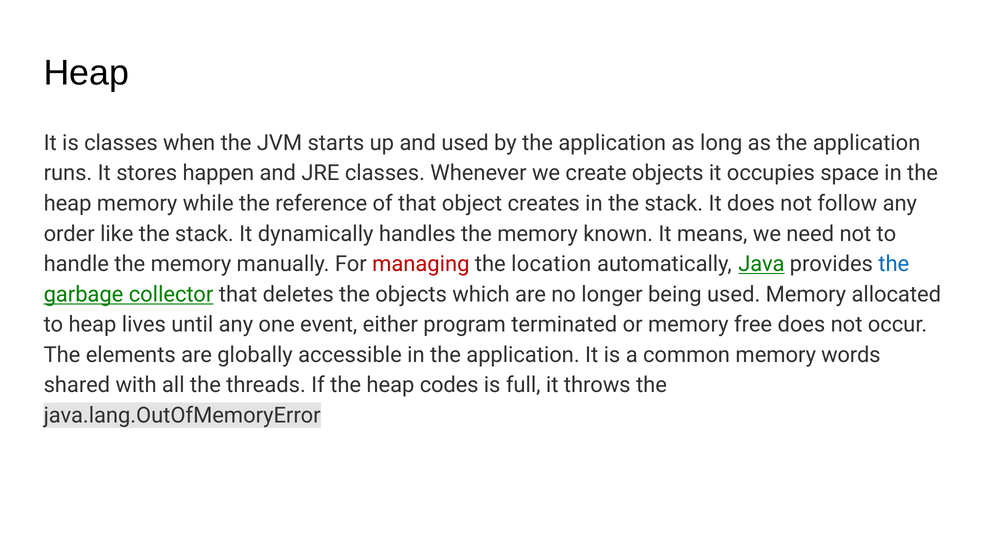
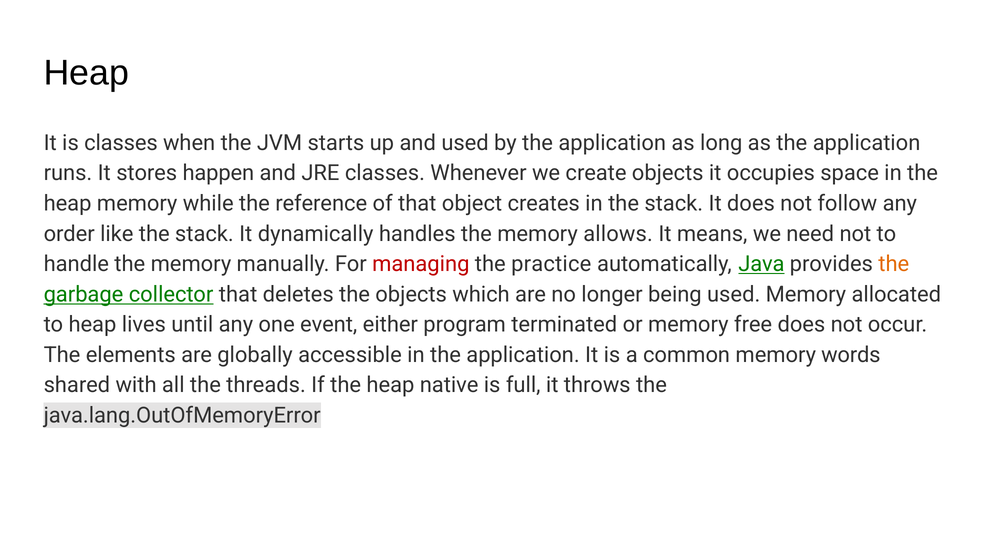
known: known -> allows (618, 234)
location: location -> practice (551, 264)
the colour: blue -> orange (894, 264)
codes: codes -> native (449, 385)
